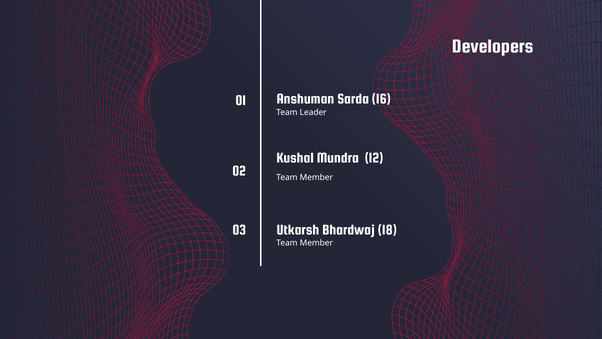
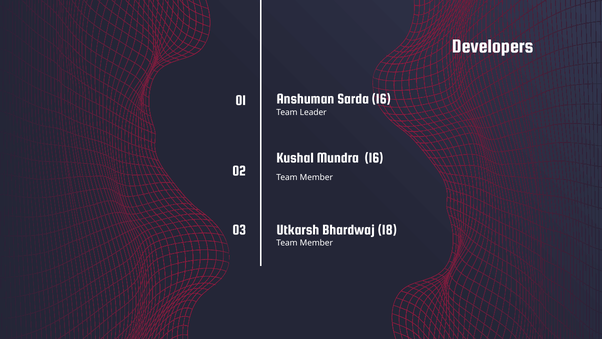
Mundra 12: 12 -> 16 (374, 158)
